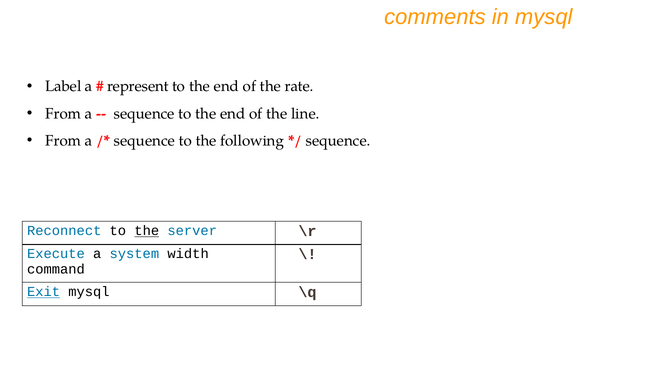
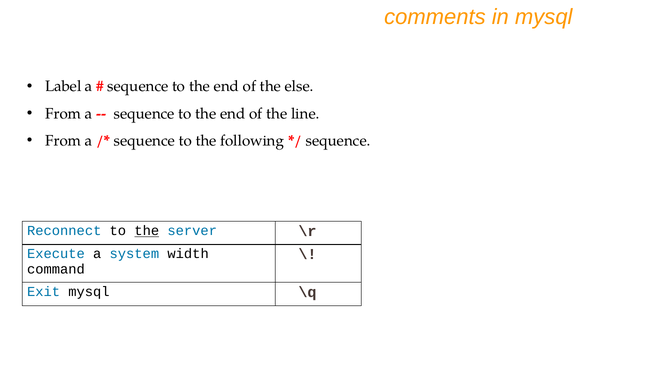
represent: represent -> sequence (138, 86)
rate: rate -> else (299, 86)
Exit underline: present -> none (44, 292)
